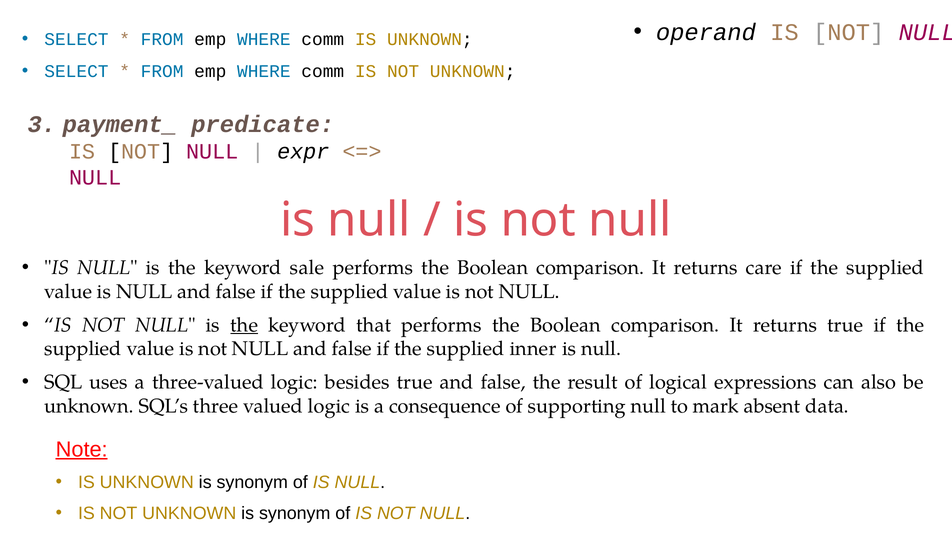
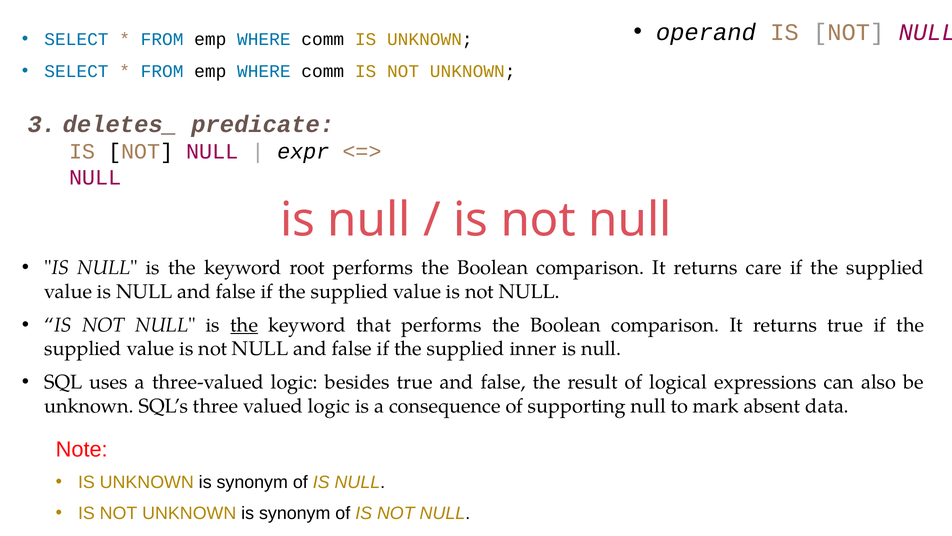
payment_: payment_ -> deletes_ (120, 124)
sale: sale -> root (307, 268)
Note underline: present -> none (82, 449)
